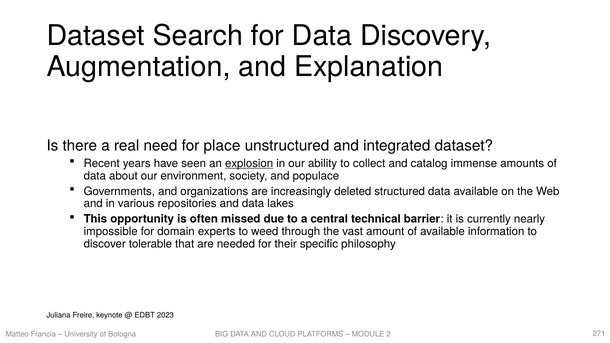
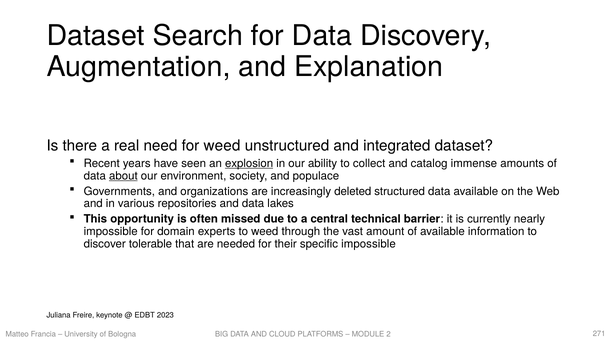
for place: place -> weed (222, 146)
about underline: none -> present (123, 176)
specific philosophy: philosophy -> impossible (368, 244)
